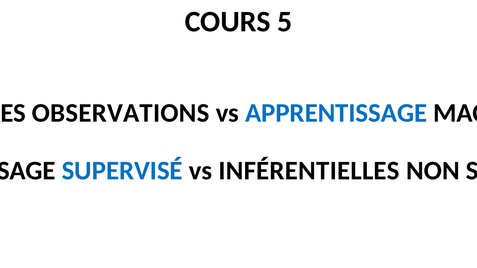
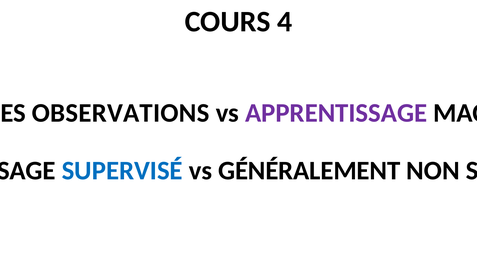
5: 5 -> 4 (285, 22)
APPRENTISSAGE colour: blue -> purple (336, 113)
INFÉRENTIELLES: INFÉRENTIELLES -> GÉNÉRALEMENT (309, 171)
